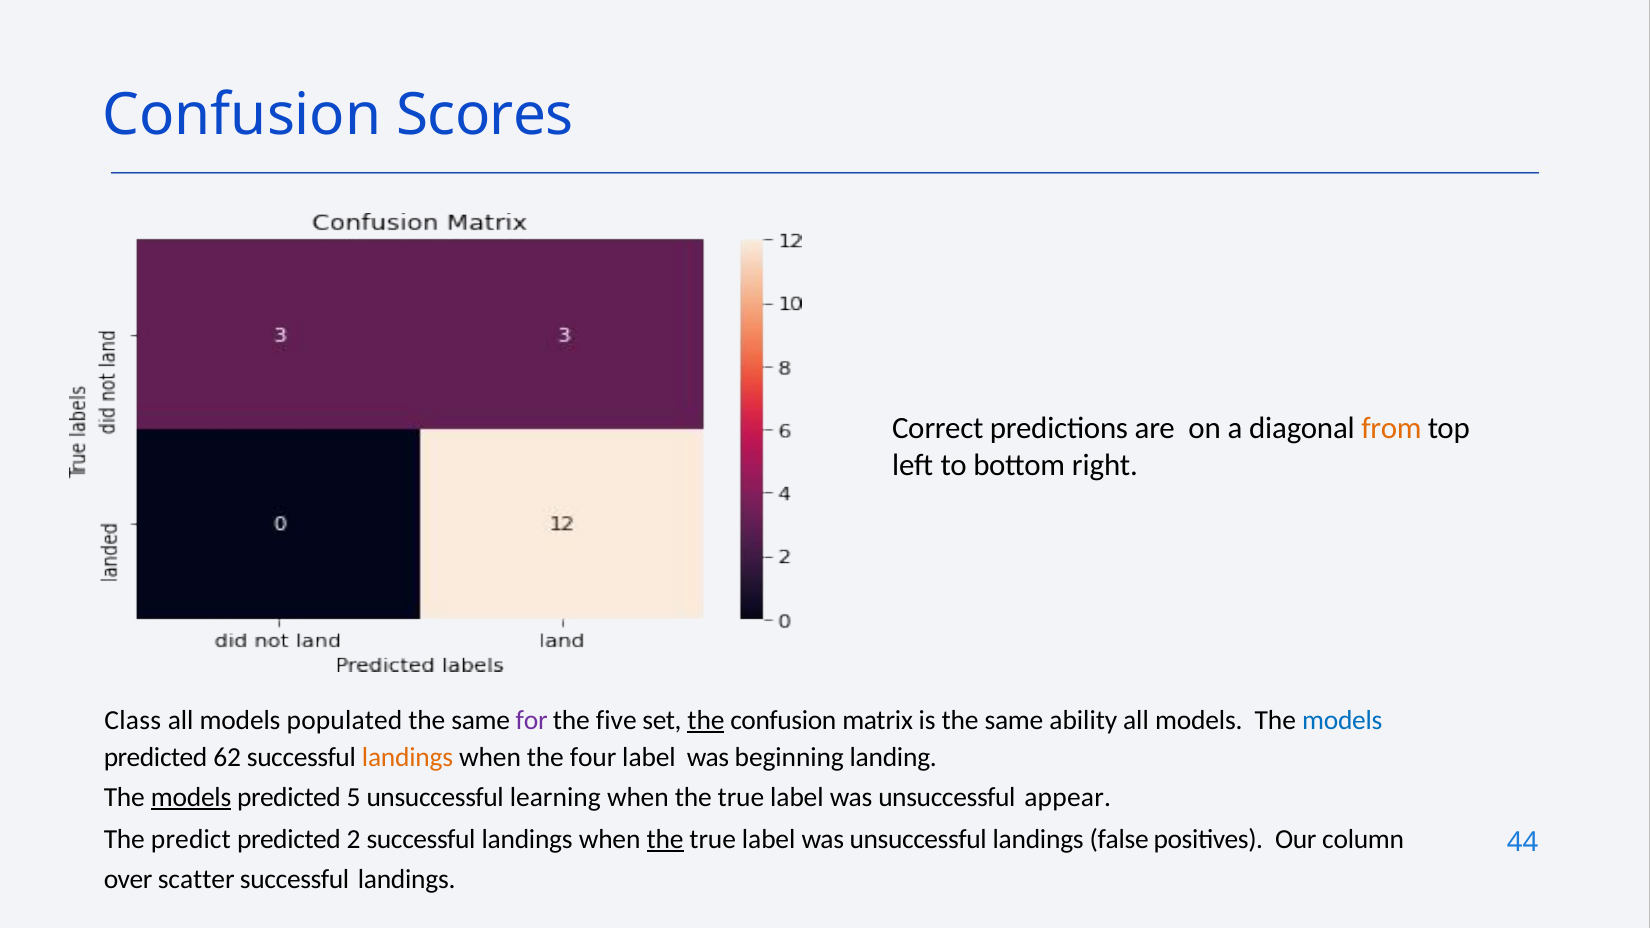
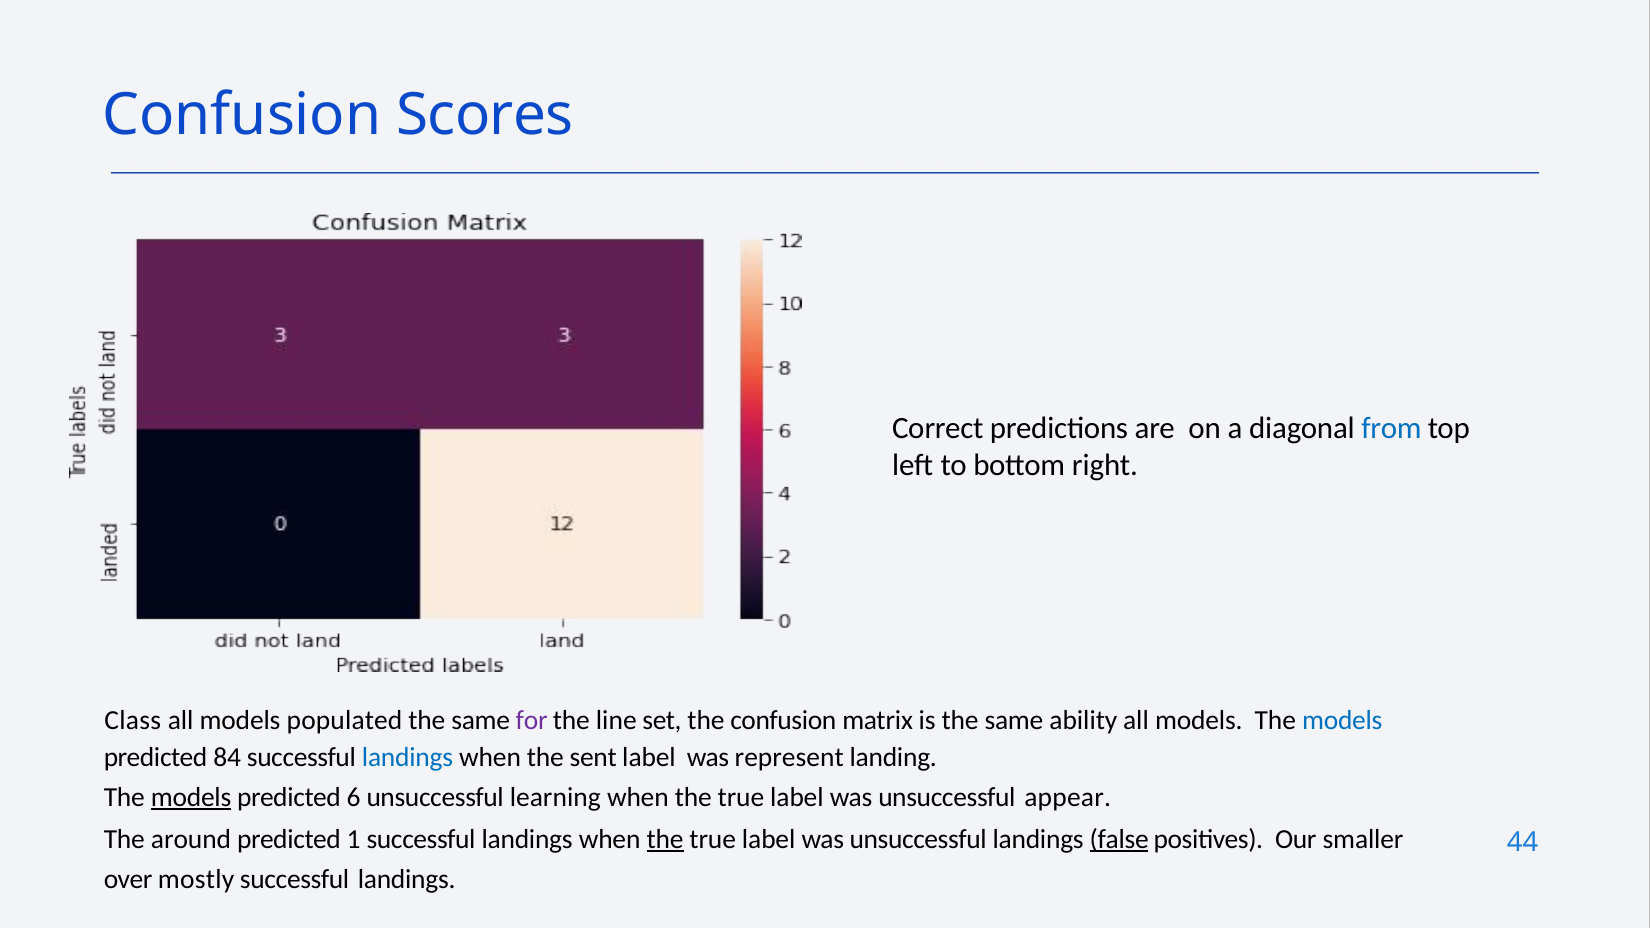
from colour: orange -> blue (1391, 428)
five: five -> line (616, 720)
the underline: present -> none (706, 720)
62: 62 -> 84 (227, 757)
landings colour: orange -> blue (408, 757)
four: four -> sent (593, 757)
beginning: beginning -> represent (789, 757)
5: 5 -> 6 (354, 797)
predict: predict -> around (191, 840)
2: 2 -> 1 (354, 840)
false underline: none -> present (1119, 840)
column: column -> smaller (1363, 840)
scatter: scatter -> mostly (196, 880)
